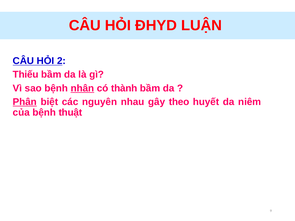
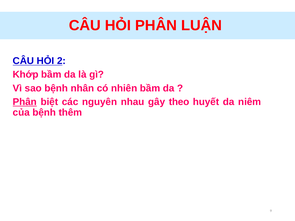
HỎI ĐHYD: ĐHYD -> PHÂN (156, 25)
Thiếu: Thiếu -> Khớp (26, 75)
nhân underline: present -> none (82, 88)
thành: thành -> nhiên (124, 88)
thuật: thuật -> thêm (70, 113)
